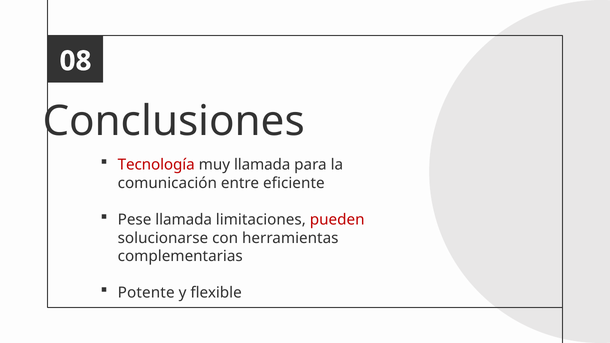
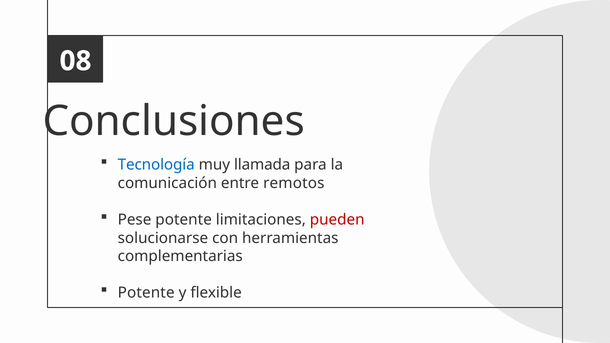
Tecnología colour: red -> blue (156, 165)
eficiente: eficiente -> remotos (294, 183)
Pese llamada: llamada -> potente (184, 220)
